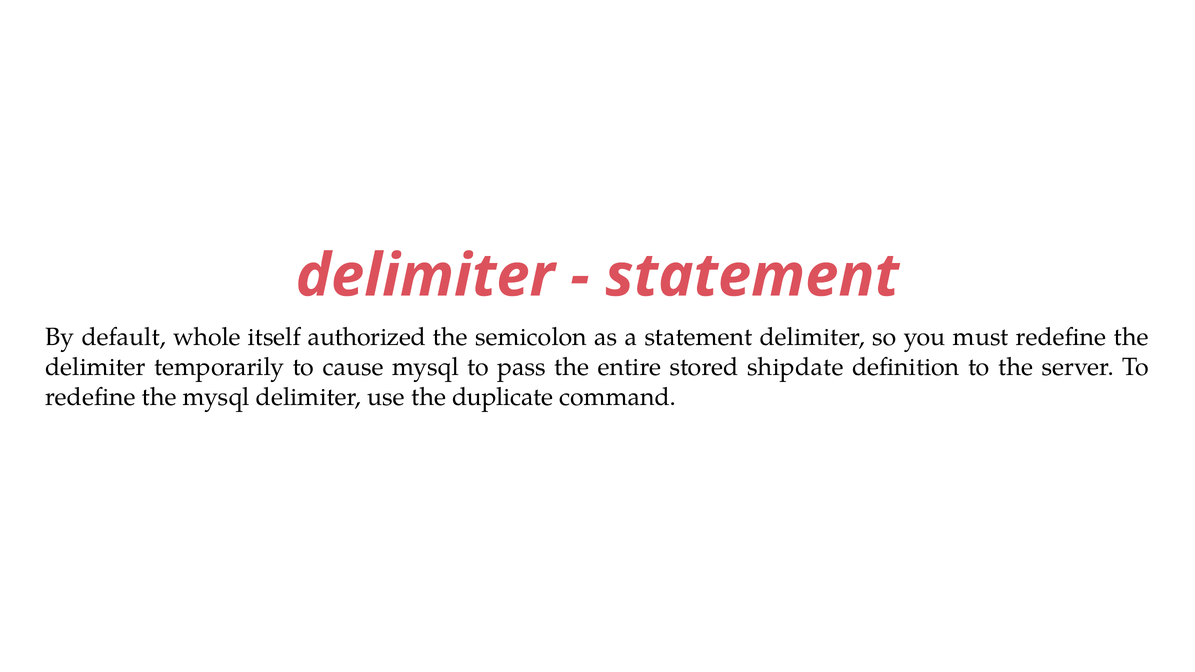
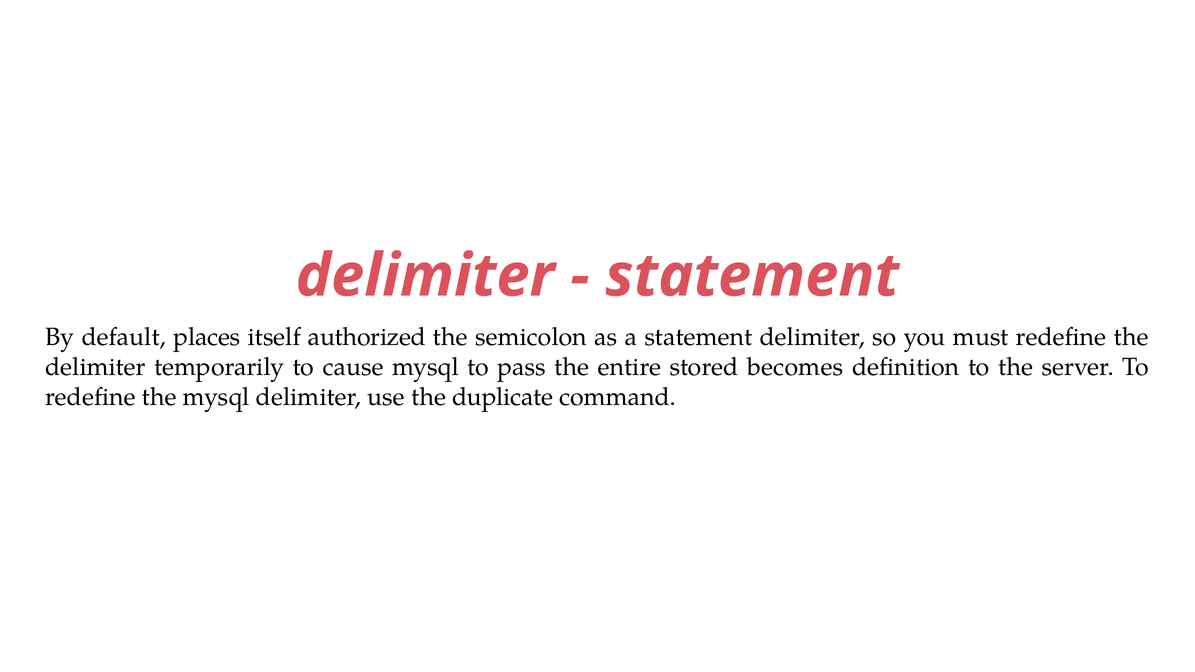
whole: whole -> places (207, 337)
shipdate: shipdate -> becomes (795, 367)
